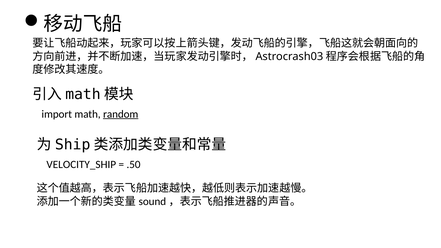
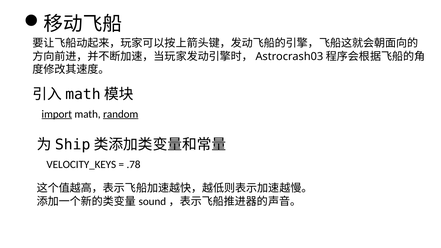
import underline: none -> present (57, 114)
VELOCITY_SHIP: VELOCITY_SHIP -> VELOCITY_KEYS (81, 165)
.50: .50 -> .78 (134, 165)
